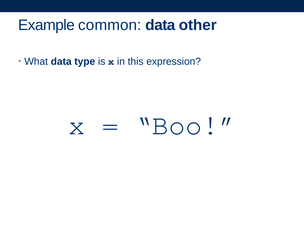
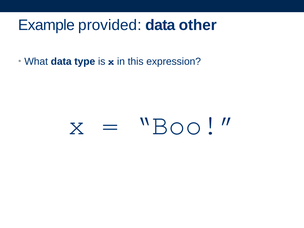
common: common -> provided (110, 25)
